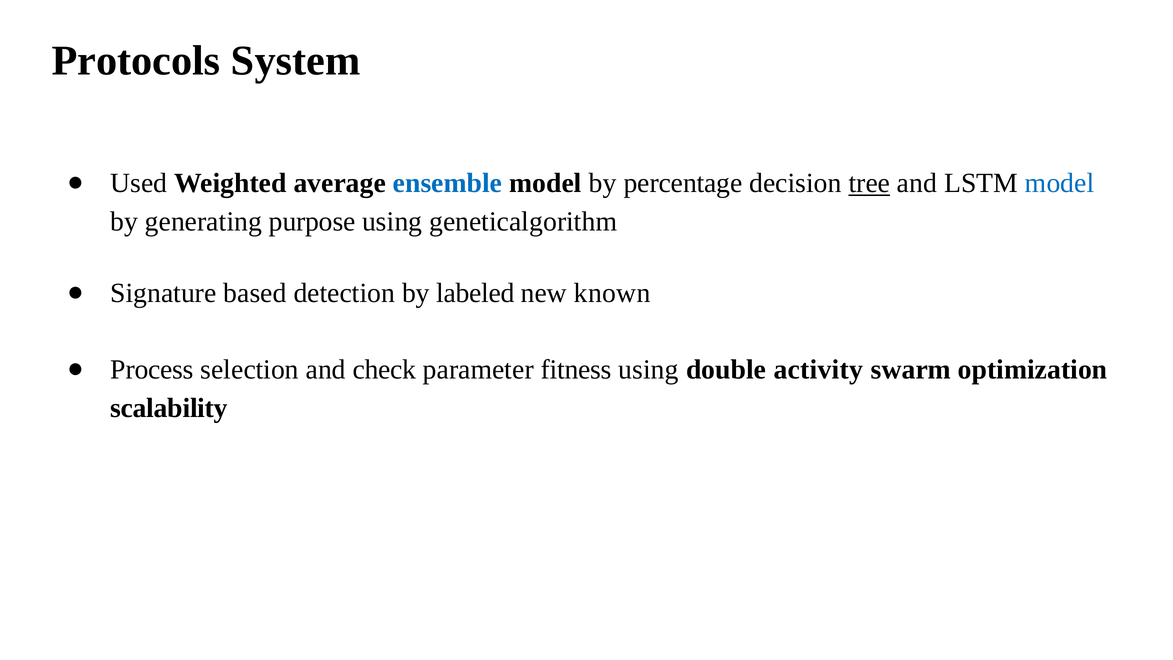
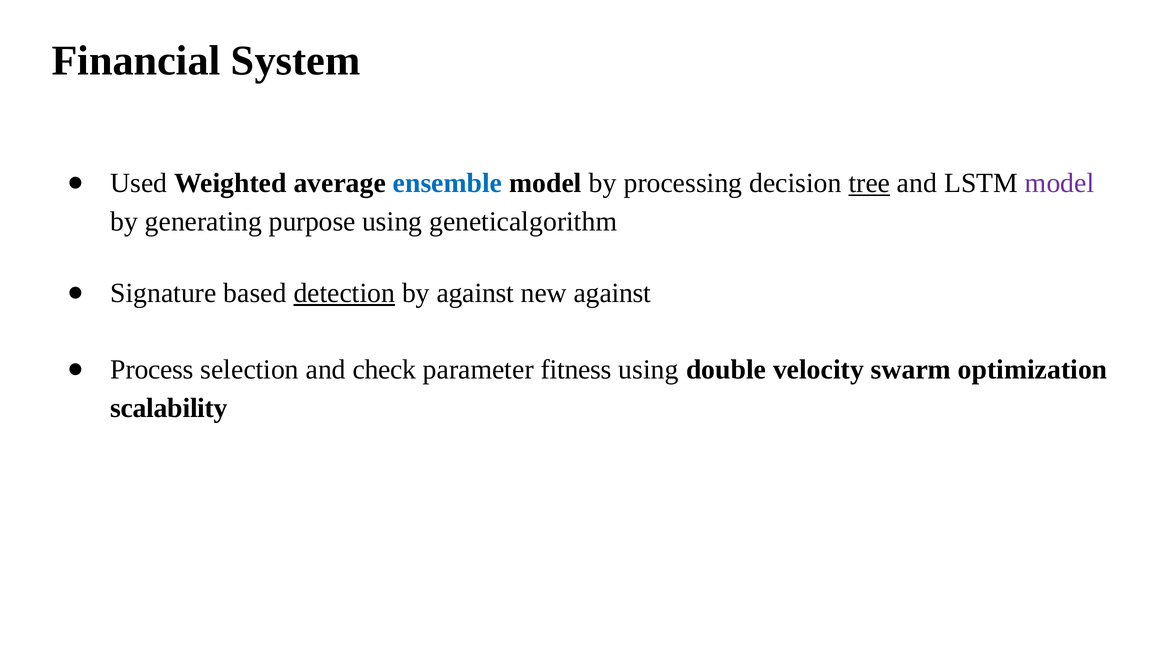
Protocols: Protocols -> Financial (136, 61)
percentage: percentage -> processing (683, 183)
model colour: blue -> purple (1060, 183)
detection underline: none -> present (344, 293)
by labeled: labeled -> against (475, 293)
new known: known -> against (612, 293)
activity: activity -> velocity (818, 370)
